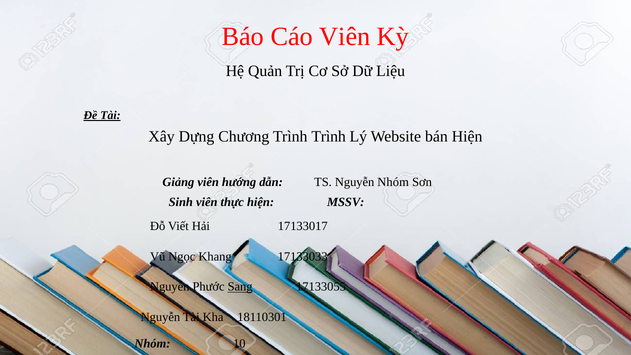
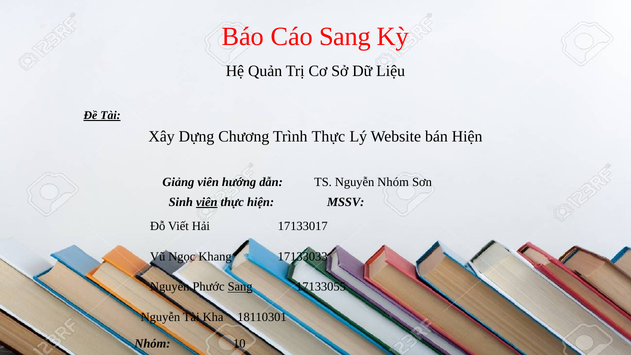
Cáo Viên: Viên -> Sang (345, 37)
Trình Trình: Trình -> Thực (328, 137)
viên underline: none -> present (207, 202)
